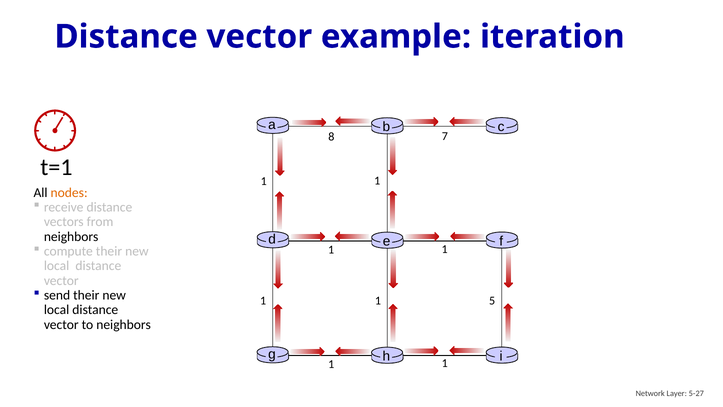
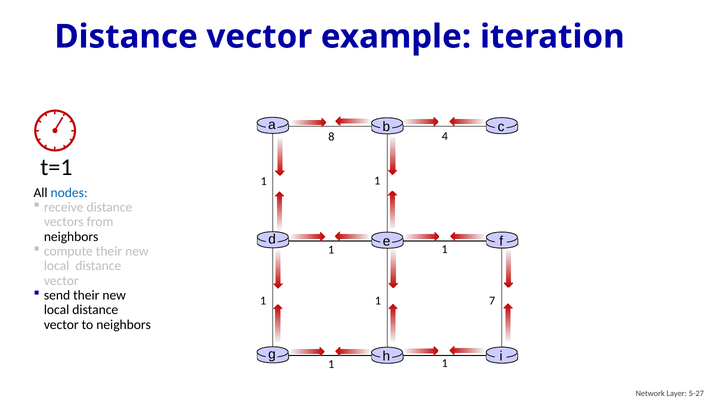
7: 7 -> 4 (445, 136)
nodes colour: orange -> blue (69, 192)
5: 5 -> 7 (492, 301)
